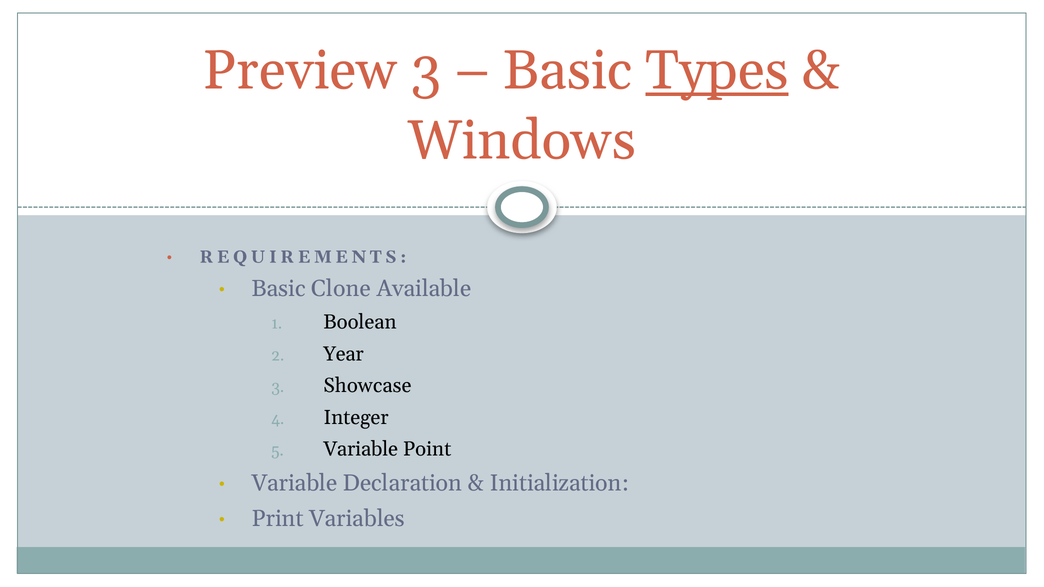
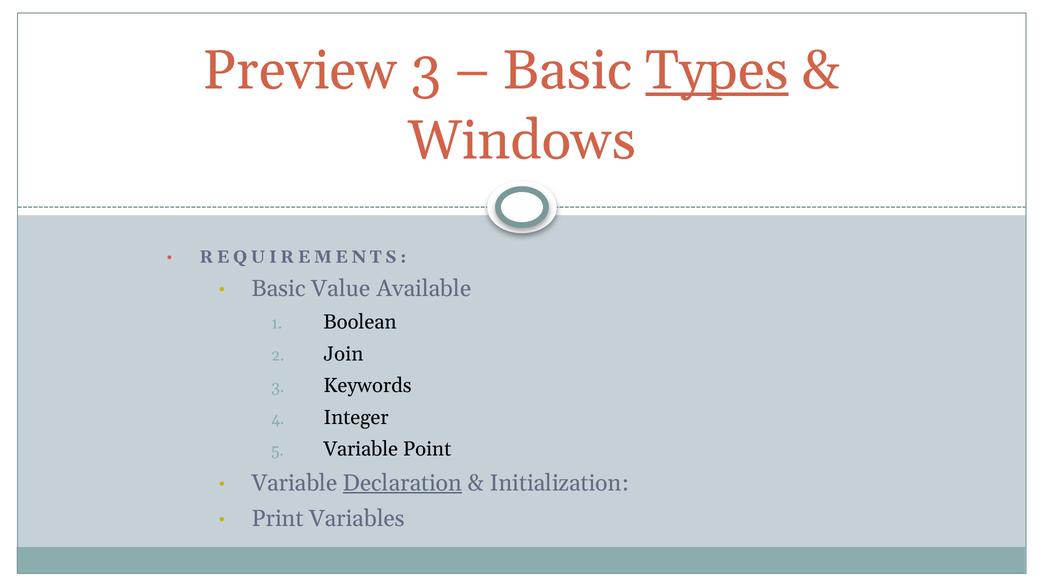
Clone: Clone -> Value (341, 289)
Year: Year -> Join (343, 354)
Showcase: Showcase -> Keywords (368, 386)
Declaration underline: none -> present (403, 483)
